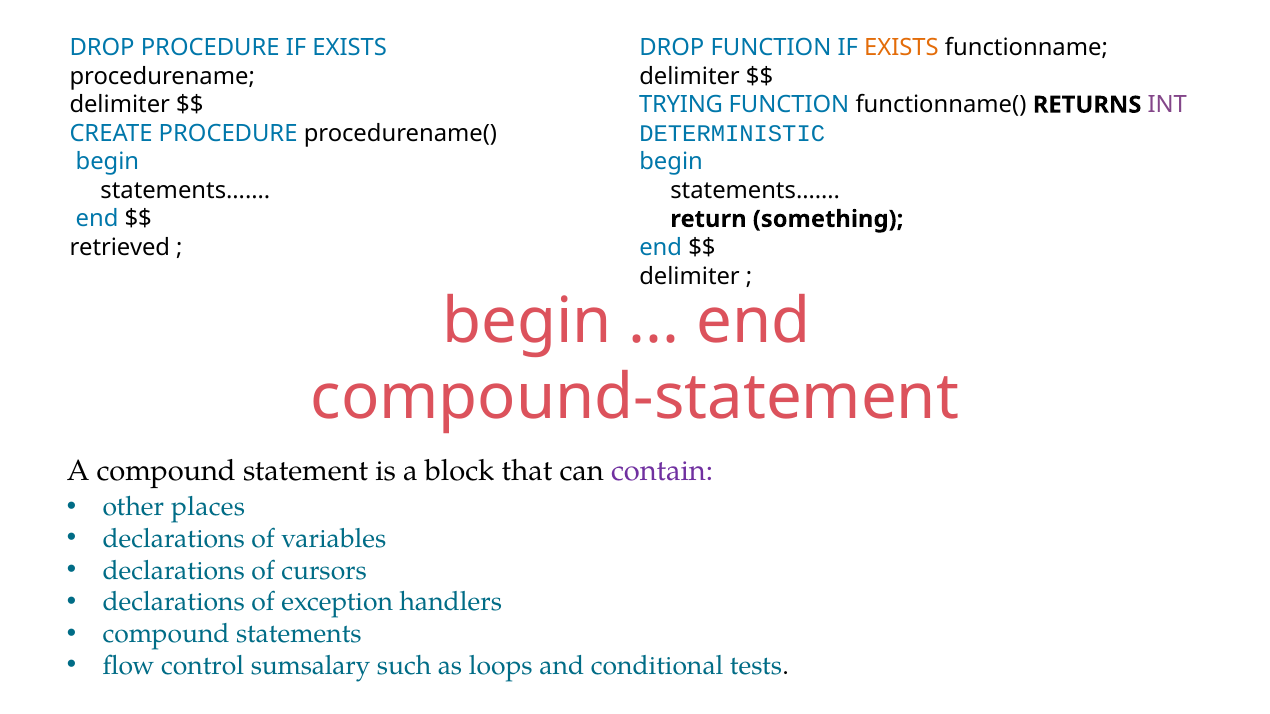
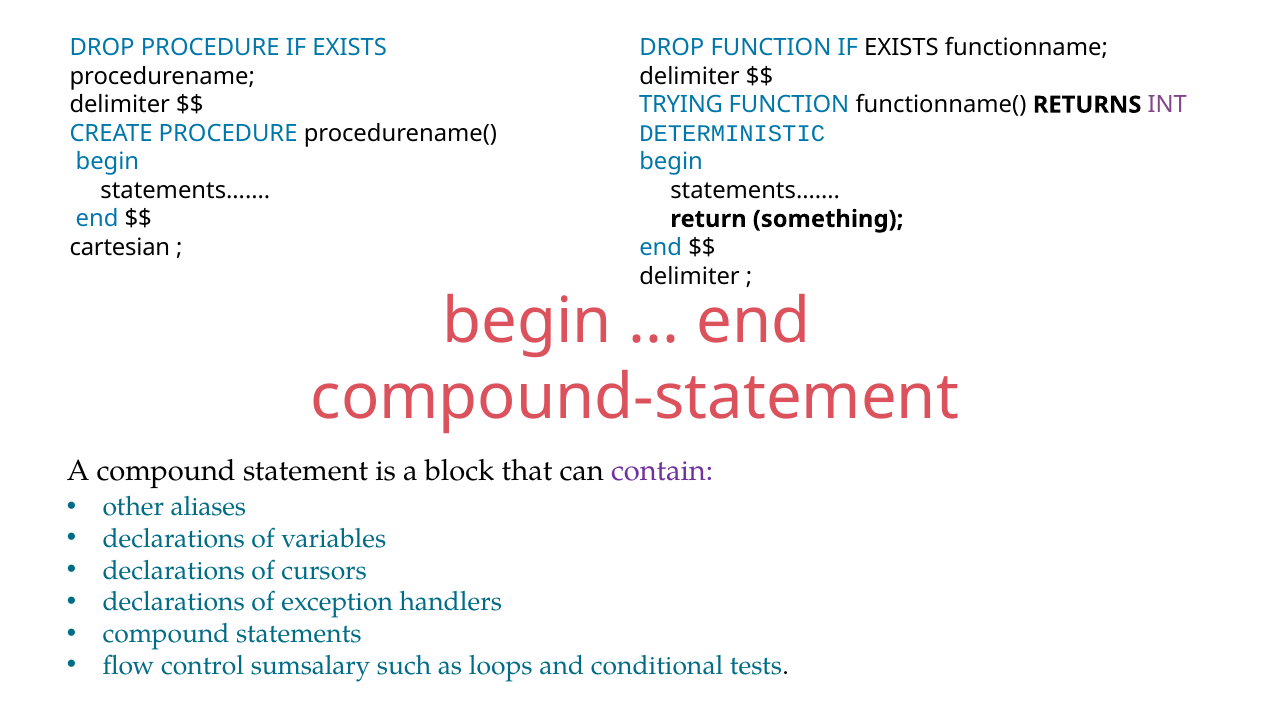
EXISTS colour: orange -> black (901, 48)
retrieved: retrieved -> cartesian (120, 248)
places: places -> aliases (208, 507)
